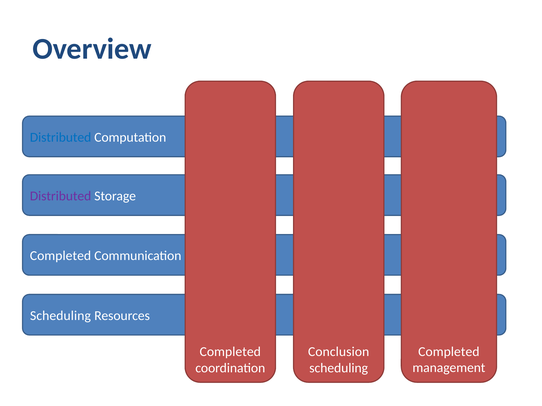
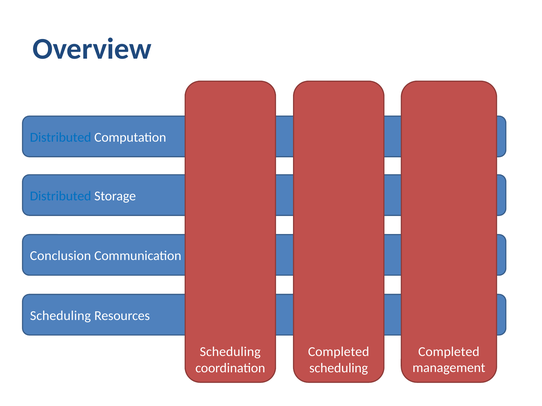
Distributed colour: purple -> blue (61, 196)
Completed: Completed -> Conclusion (60, 256)
Completed: Completed -> Scheduling (230, 352)
Conclusion: Conclusion -> Completed (339, 352)
